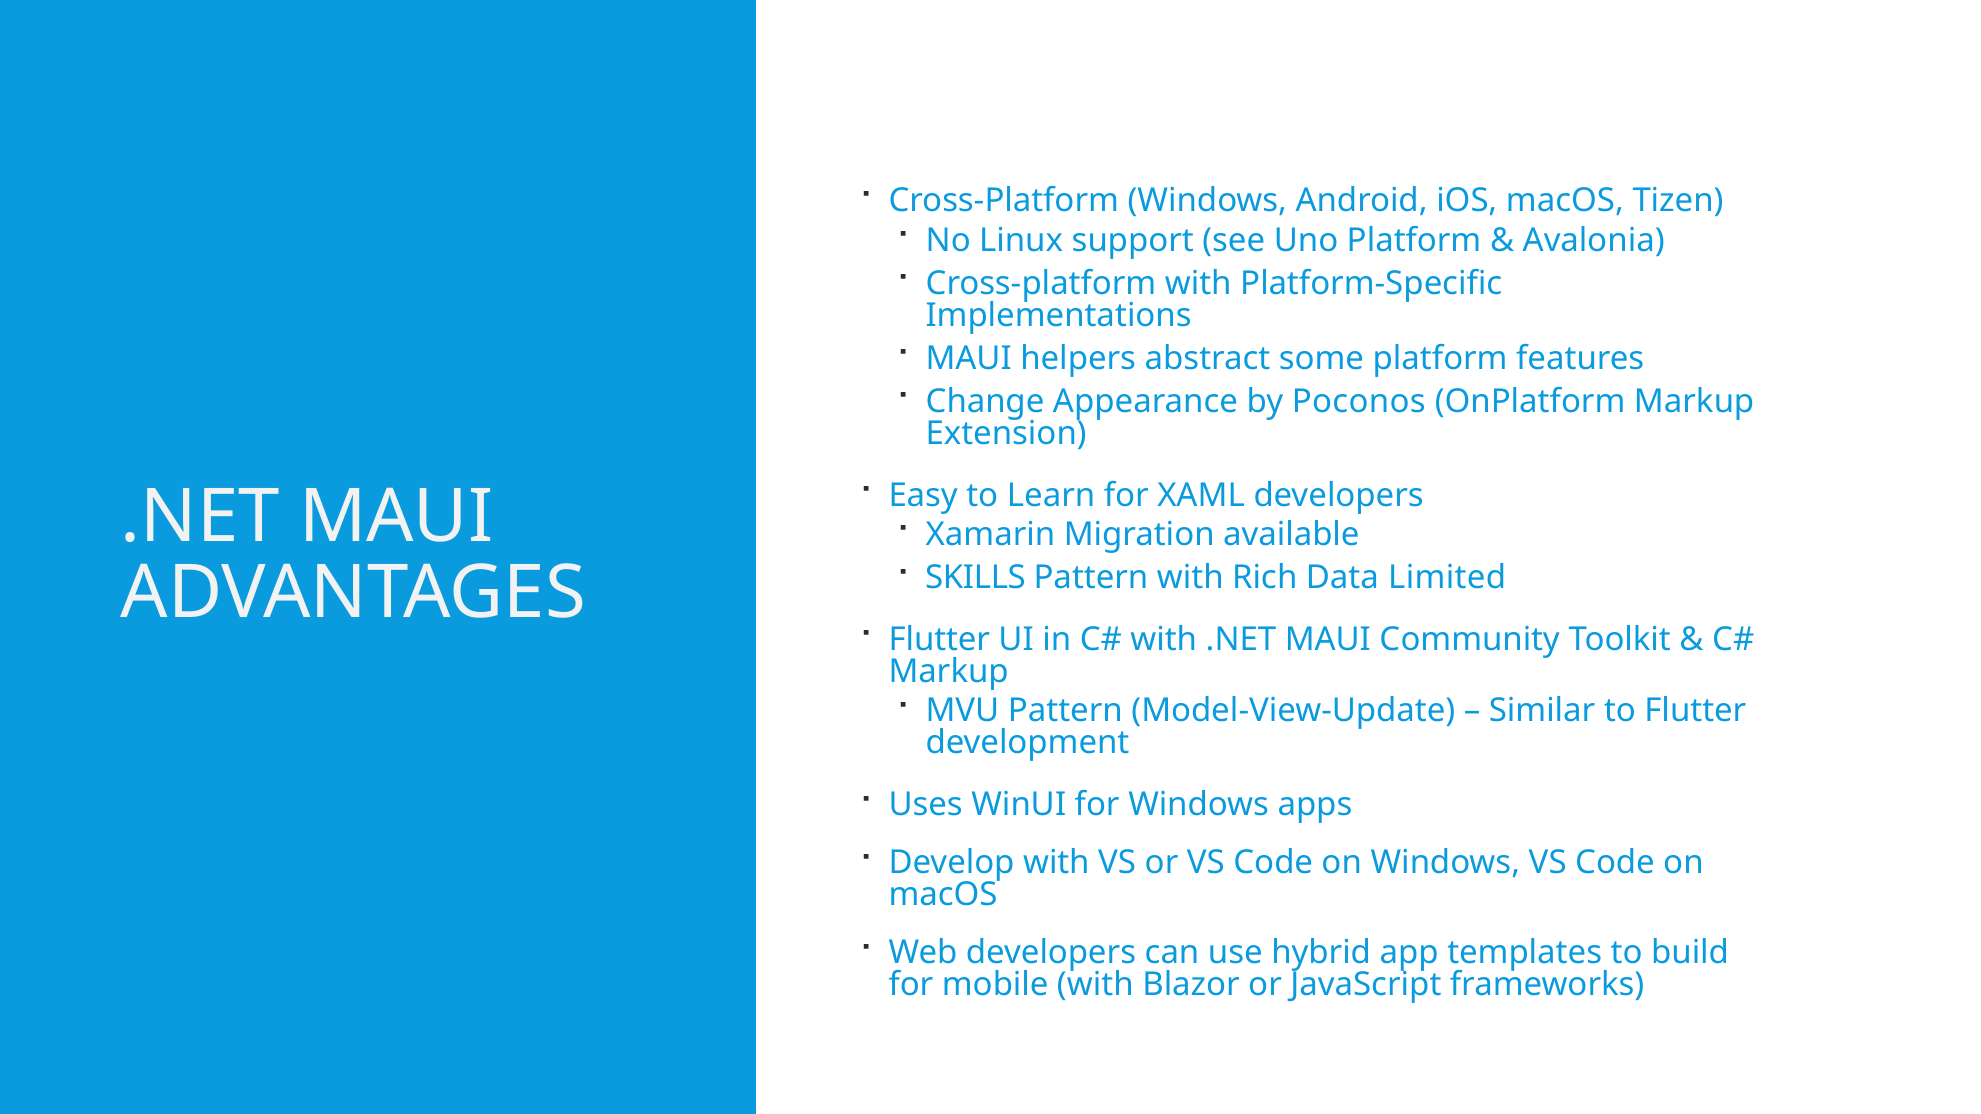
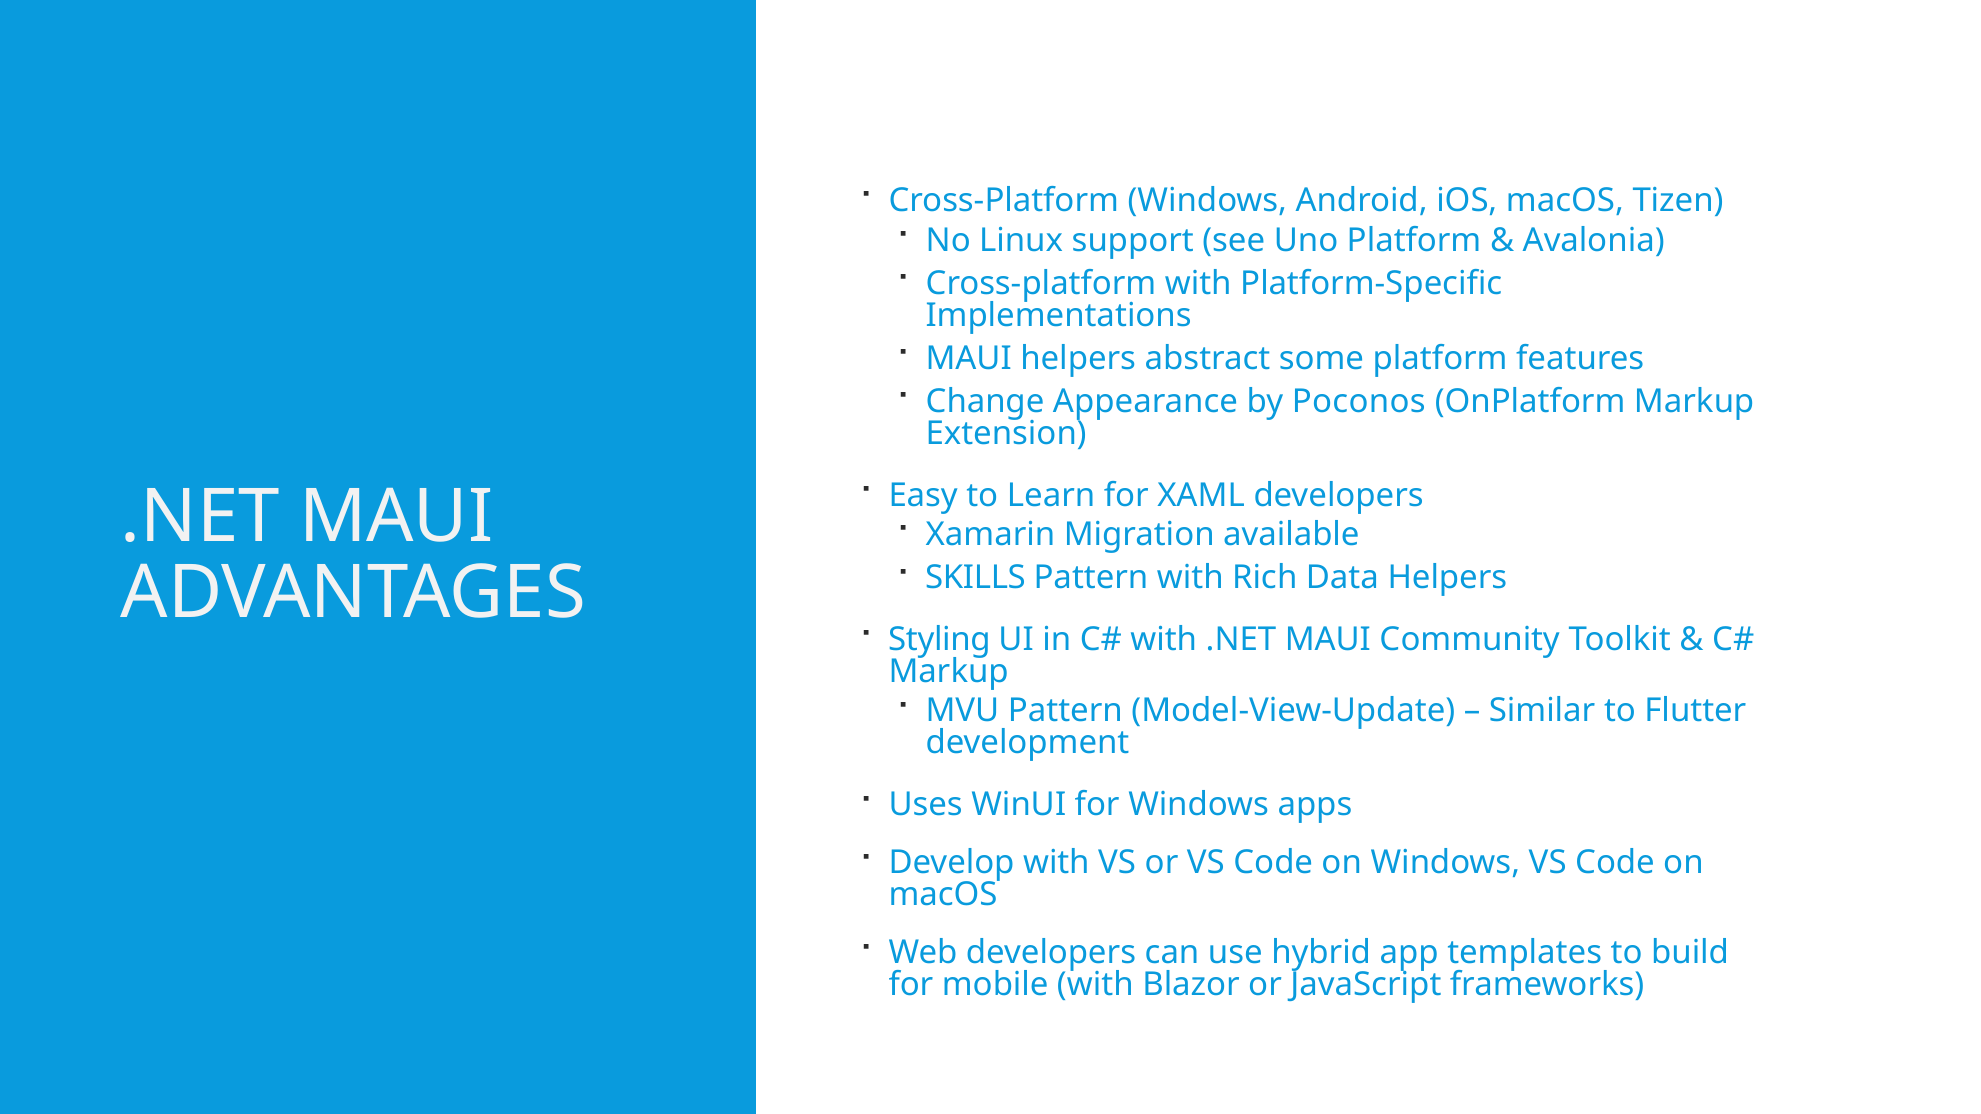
Data Limited: Limited -> Helpers (1447, 578)
Flutter: Flutter -> Styling (939, 640)
